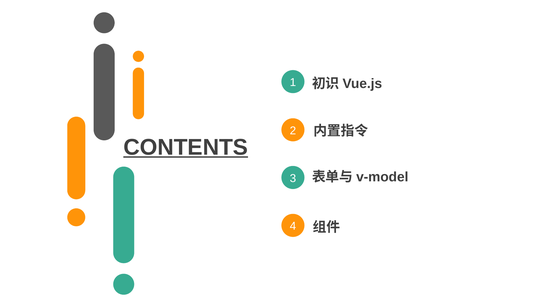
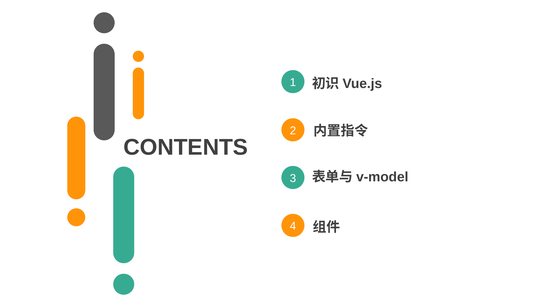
CONTENTS underline: present -> none (186, 147)
